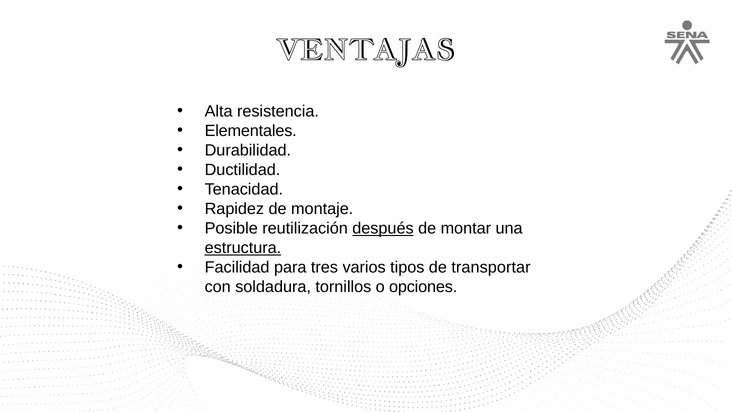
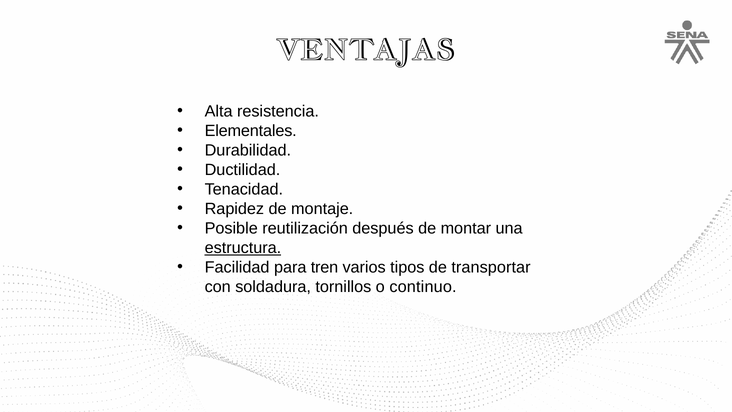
después underline: present -> none (383, 228)
tres: tres -> tren (325, 267)
opciones: opciones -> continuo (423, 287)
